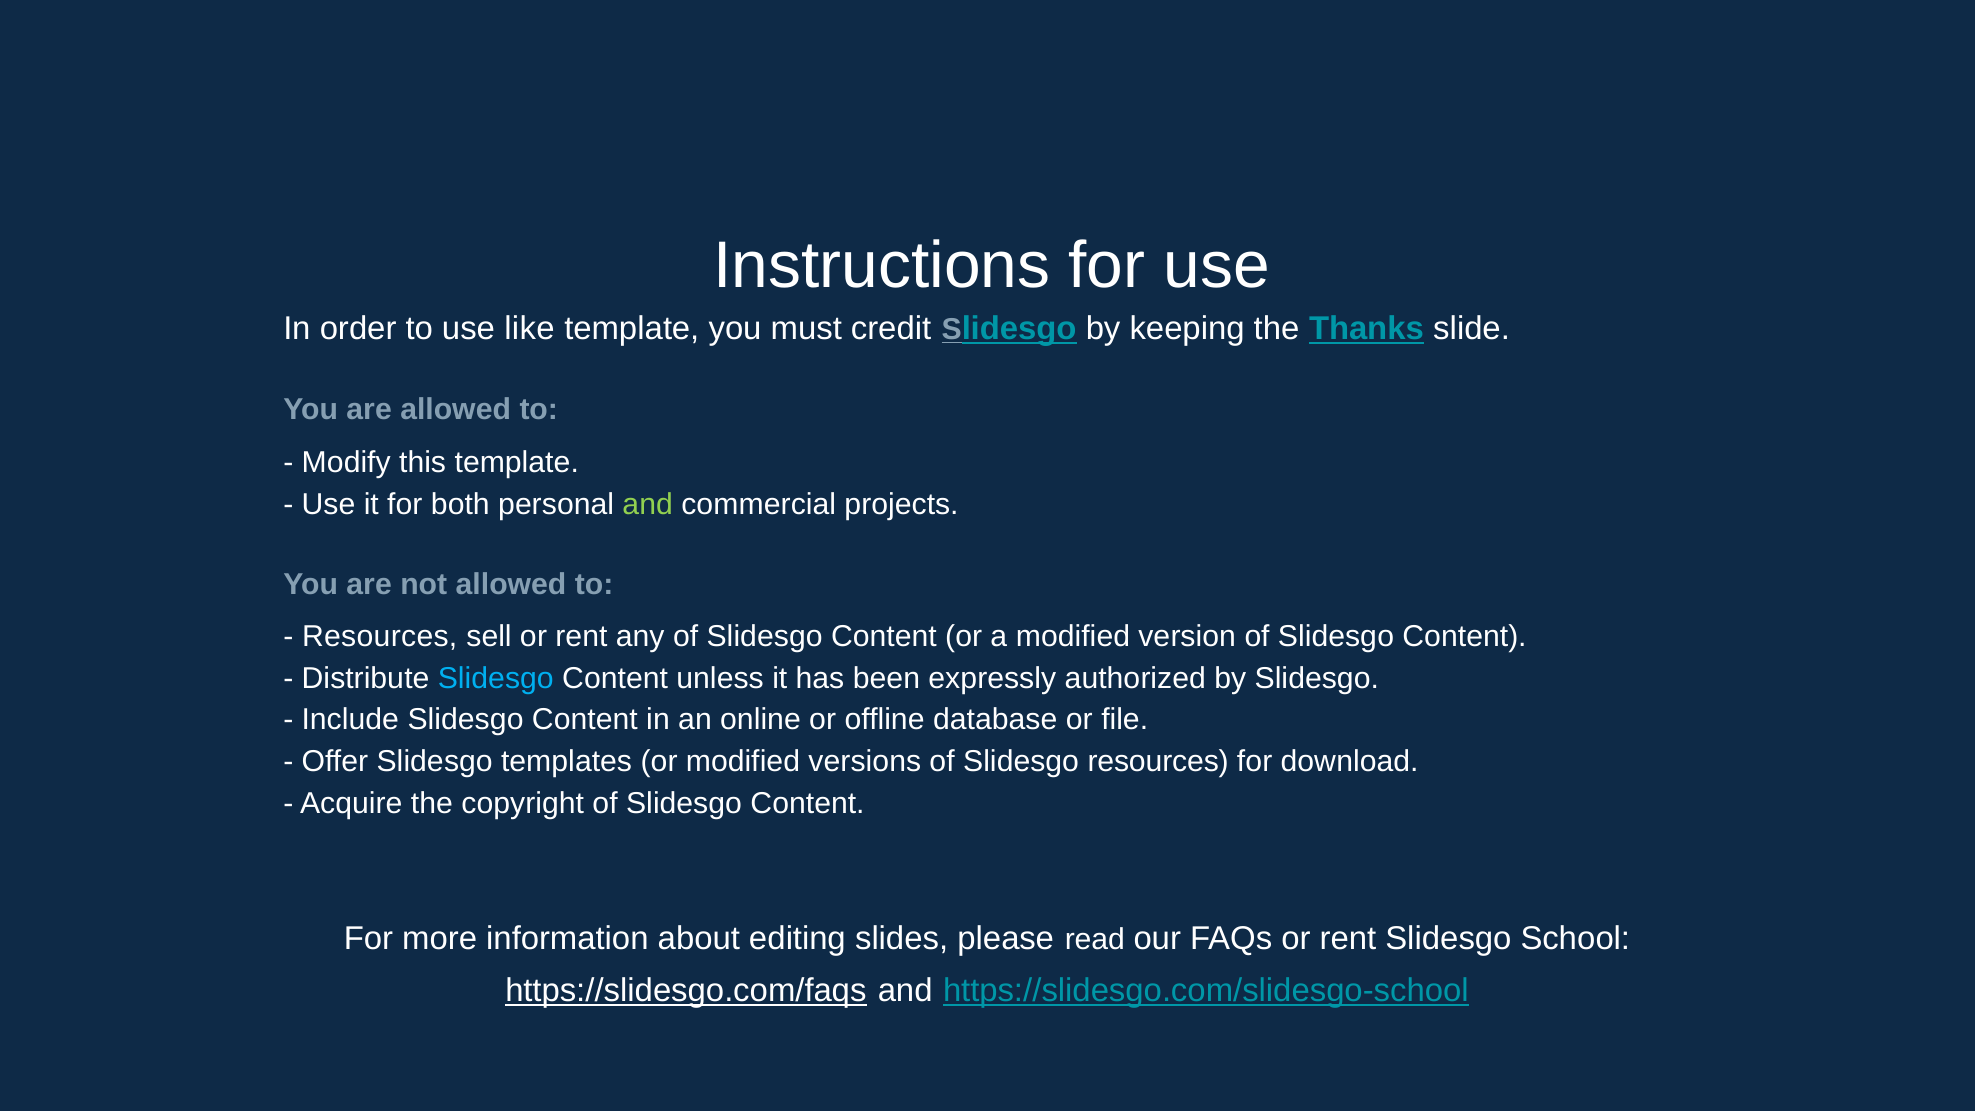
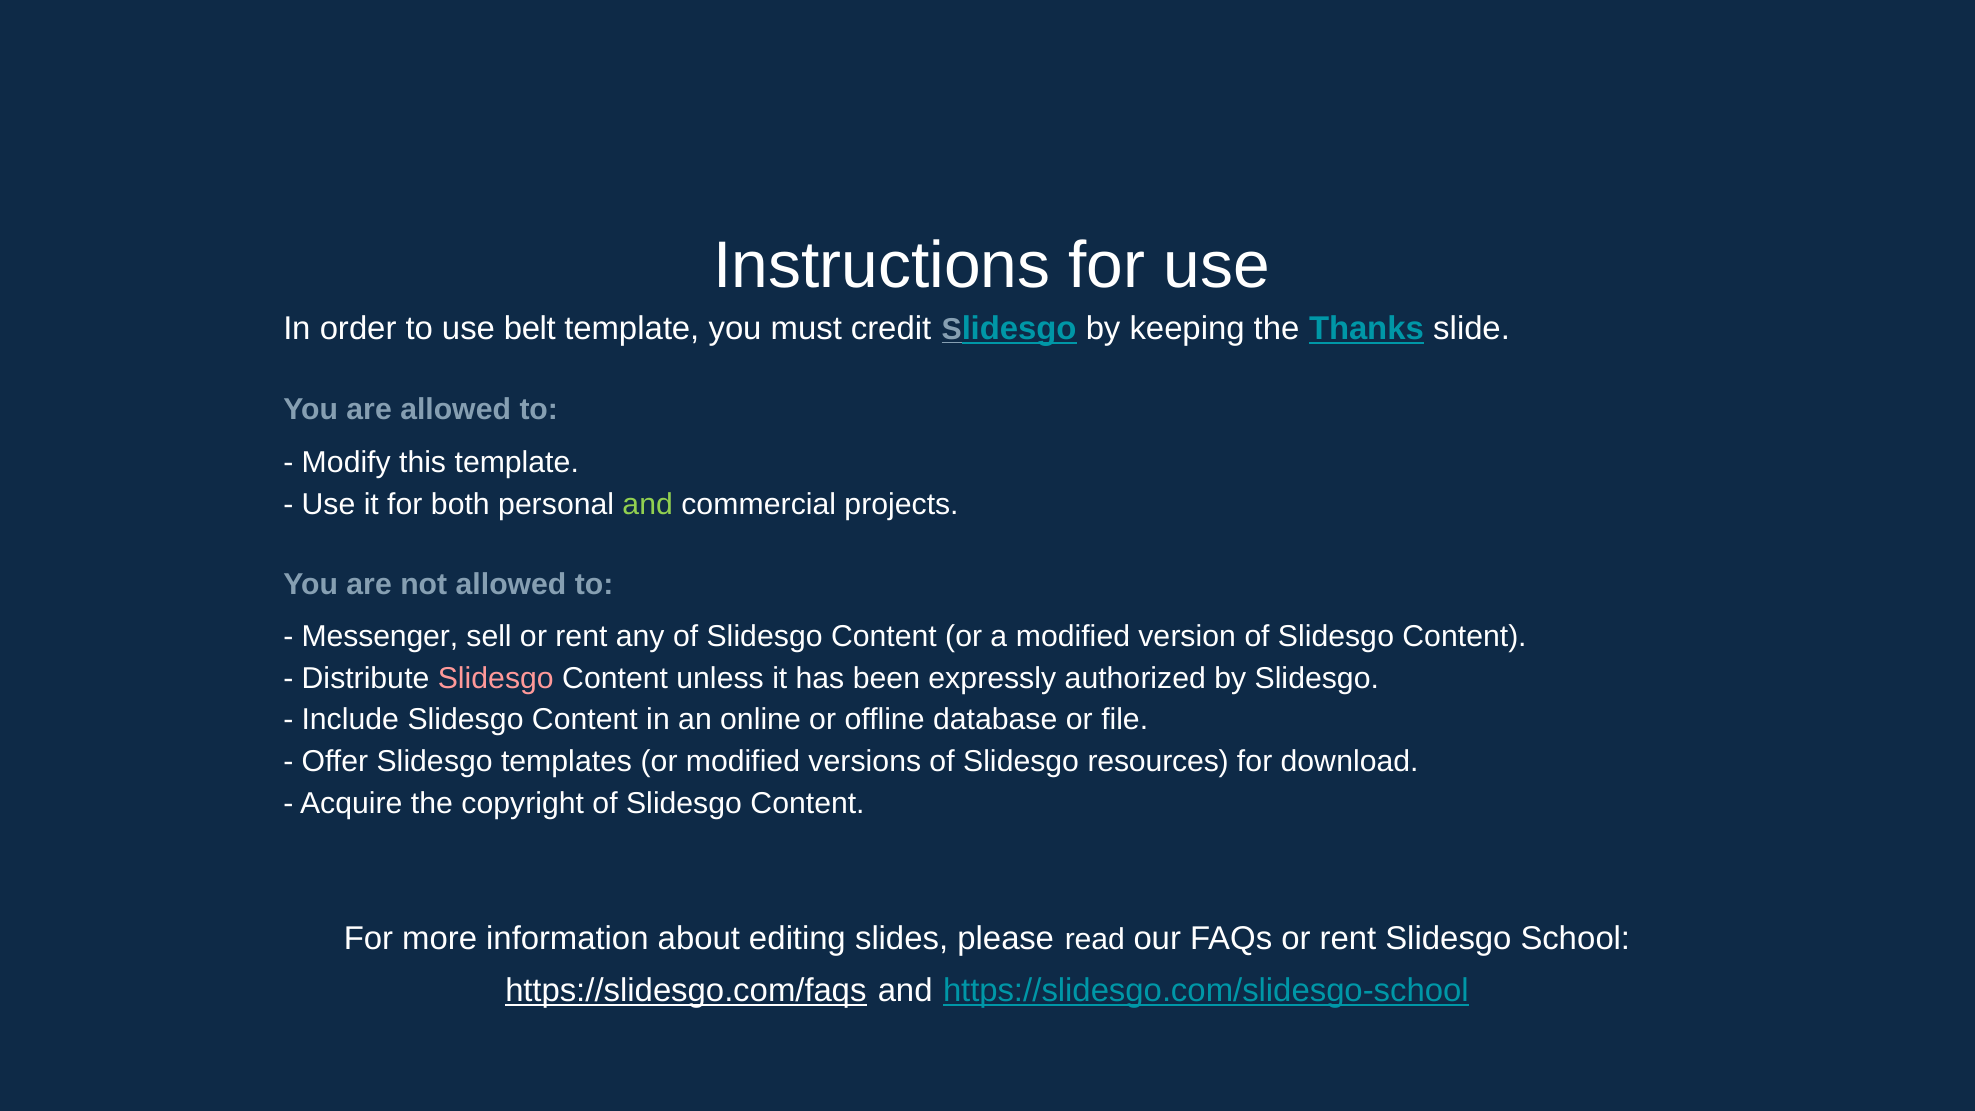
like: like -> belt (530, 328)
Resources: Resources -> Messenger (380, 637)
Slidesgo colour: light blue -> pink (496, 678)
